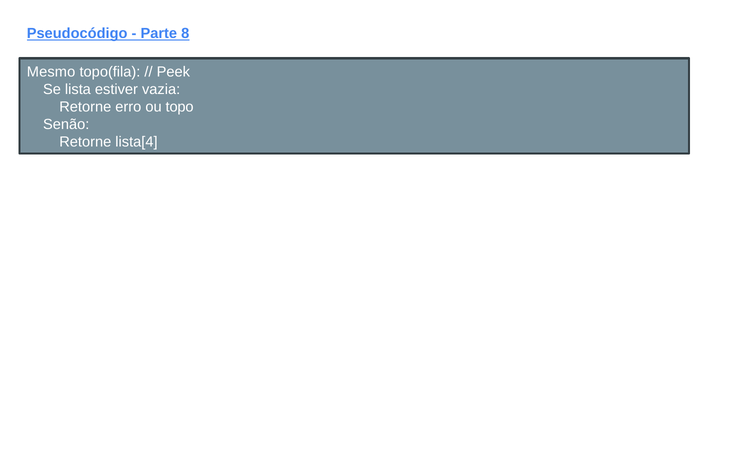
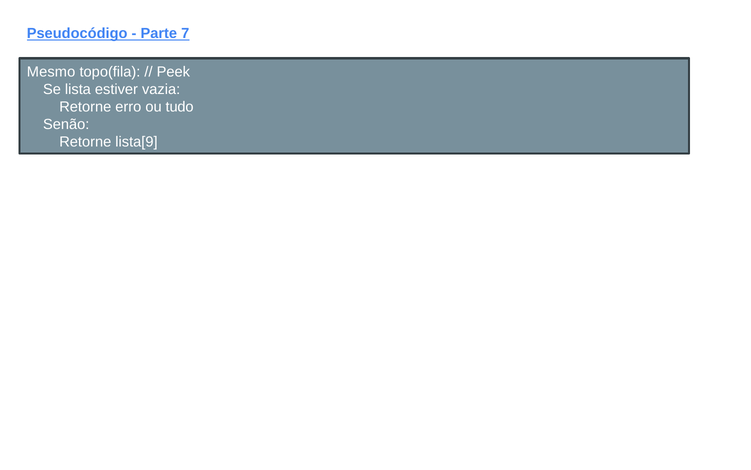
8: 8 -> 7 (185, 33)
topo: topo -> tudo (180, 107)
lista[4: lista[4 -> lista[9 (136, 142)
